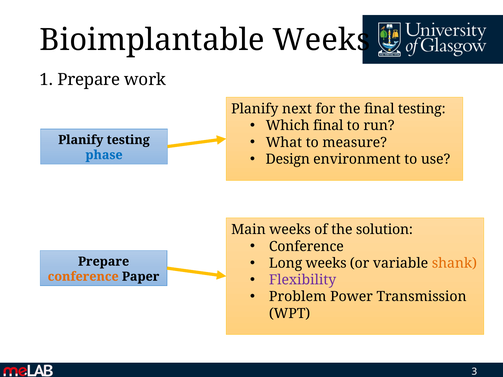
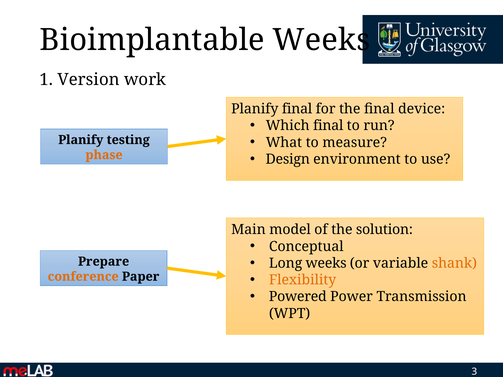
1 Prepare: Prepare -> Version (89, 80)
Planify next: next -> final (297, 109)
final testing: testing -> device (422, 109)
phase colour: blue -> orange (104, 155)
Main weeks: weeks -> model (290, 230)
Conference: Conference -> Conceptual (306, 247)
Flexibility colour: purple -> orange (303, 280)
Problem: Problem -> Powered (298, 297)
